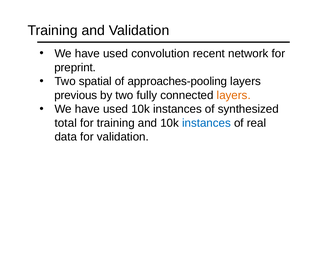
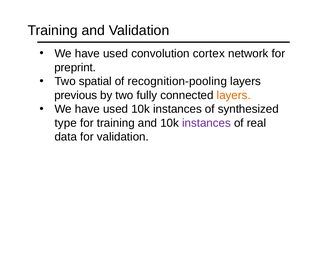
recent: recent -> cortex (209, 53)
approaches-pooling: approaches-pooling -> recognition-pooling (177, 81)
total: total -> type (66, 123)
instances colour: blue -> purple (206, 123)
